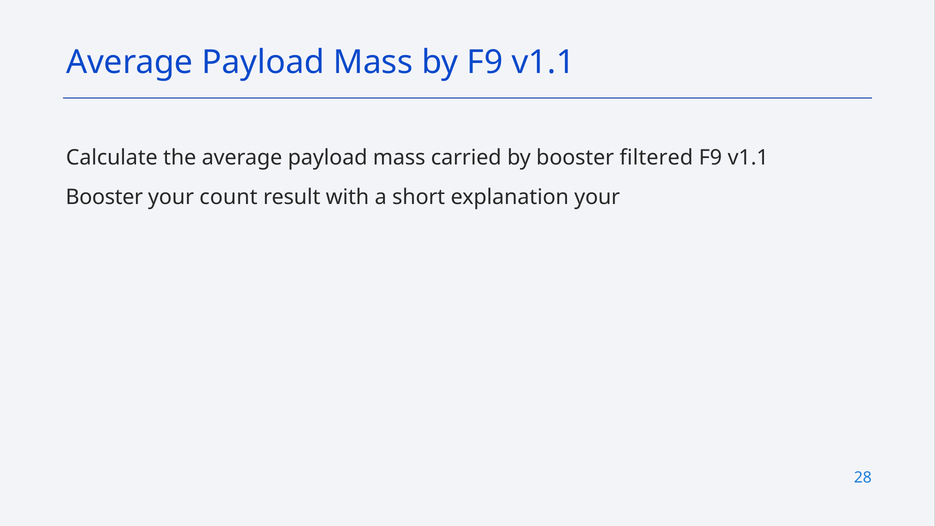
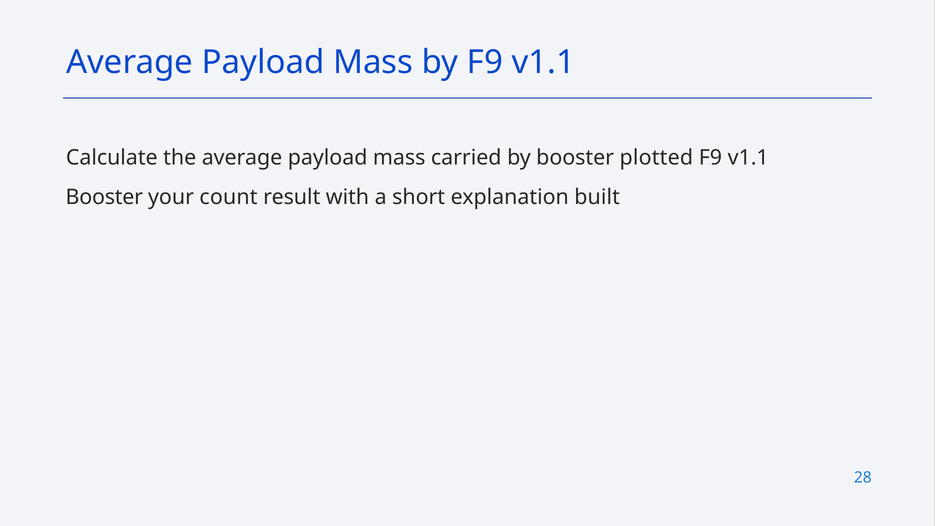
filtered: filtered -> plotted (656, 158)
explanation your: your -> built (597, 197)
